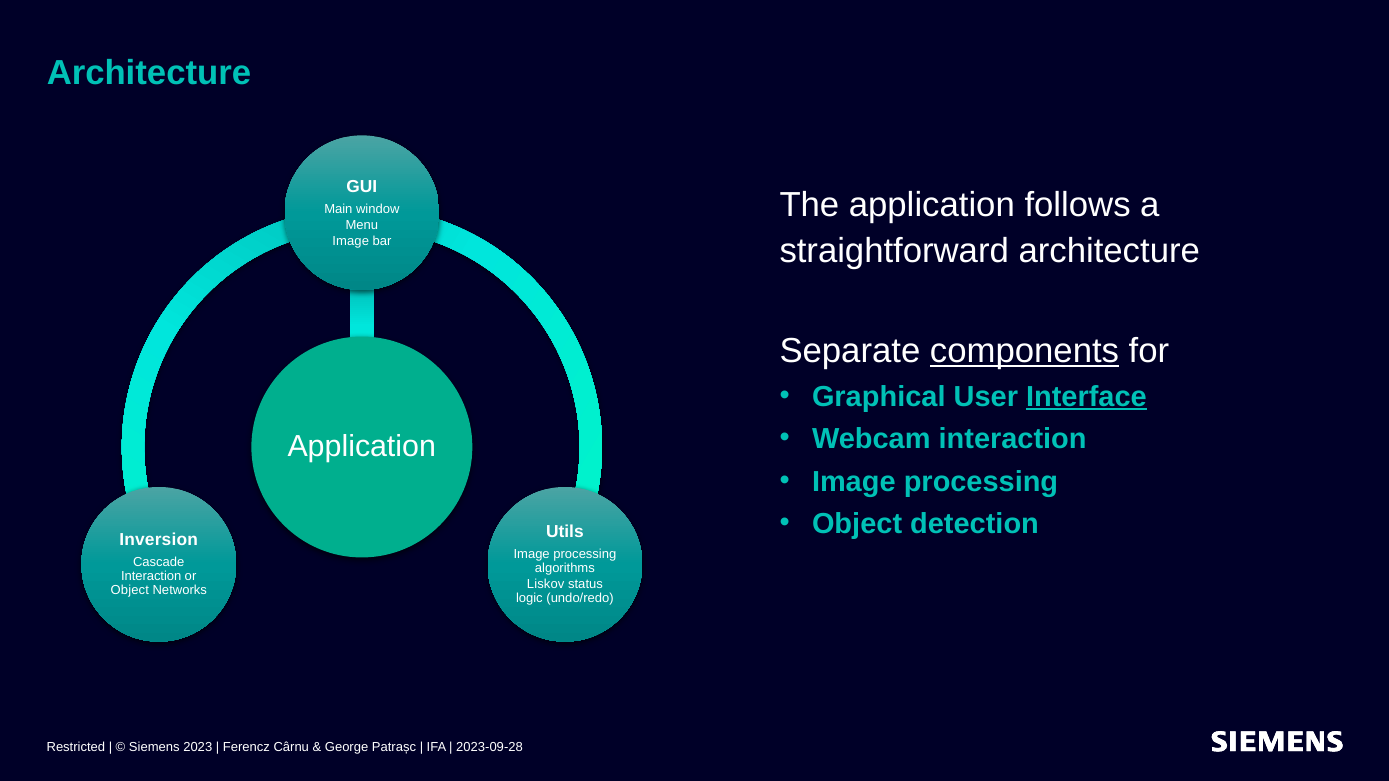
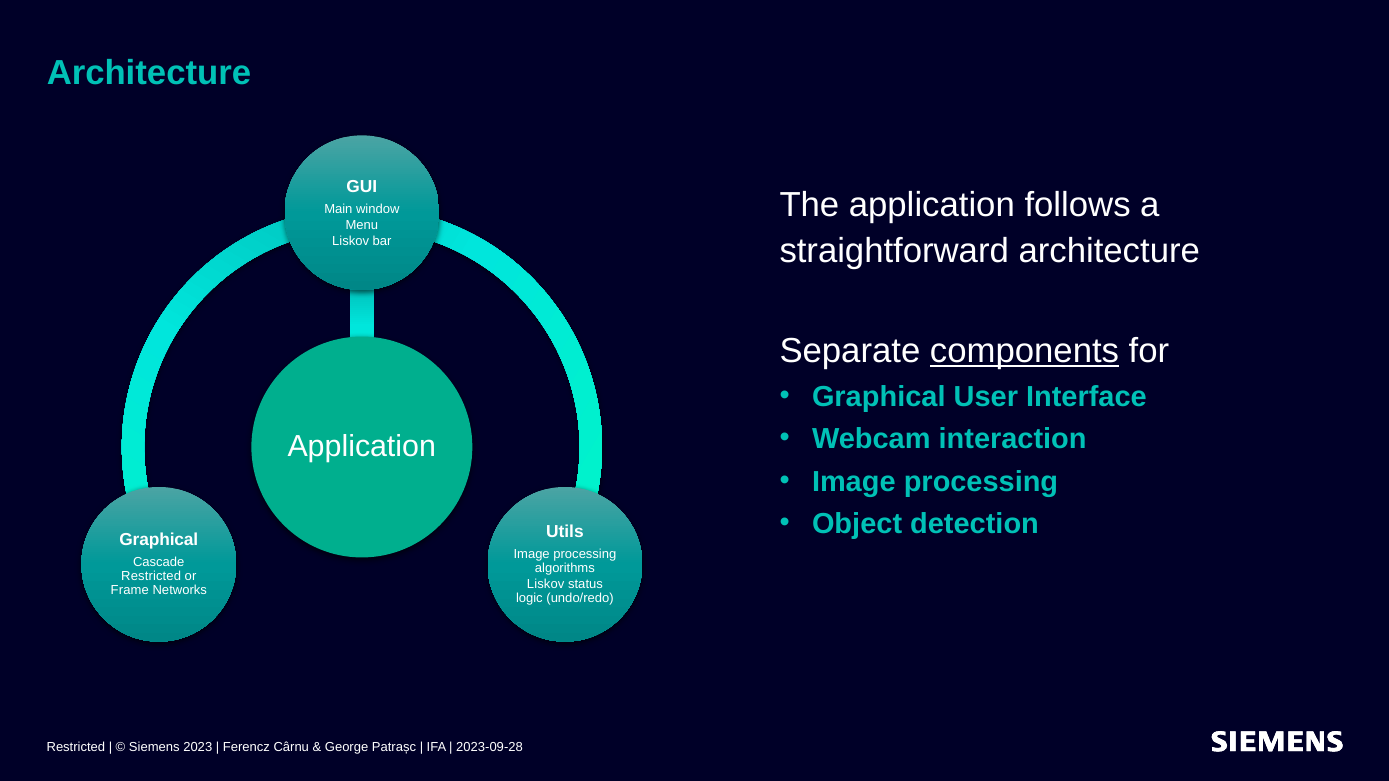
Image: Image -> Liskov (351, 241)
Interface underline: present -> none (1086, 397)
Inversion: Inversion -> Graphical (159, 540)
Interaction: Interaction -> Restricted (151, 577)
Object: Object -> Frame (130, 591)
